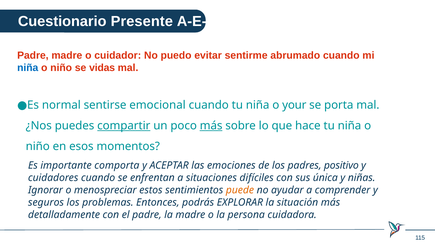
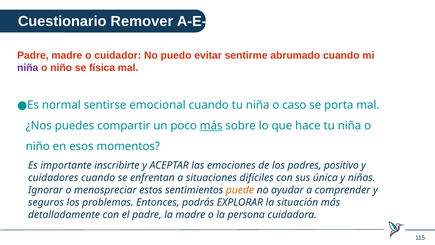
Presente: Presente -> Remover (142, 21)
niña colour: blue -> purple (28, 68)
vidas: vidas -> física (102, 68)
your: your -> caso (294, 105)
compartir underline: present -> none (124, 126)
comporta: comporta -> inscribirte (117, 165)
